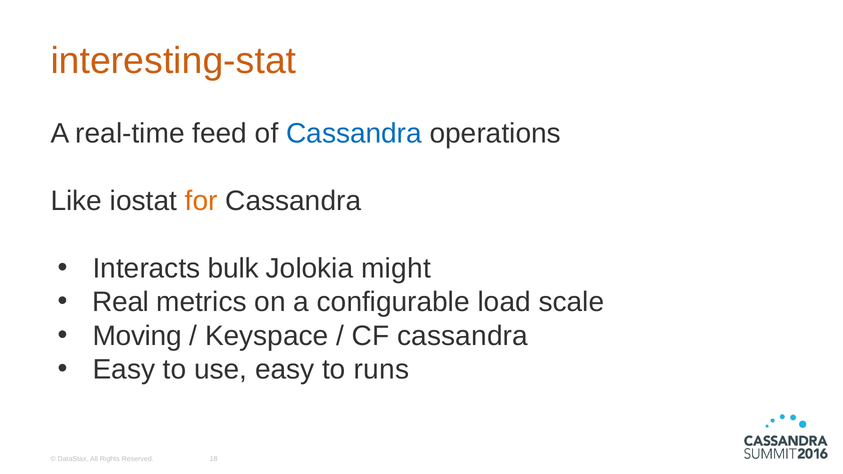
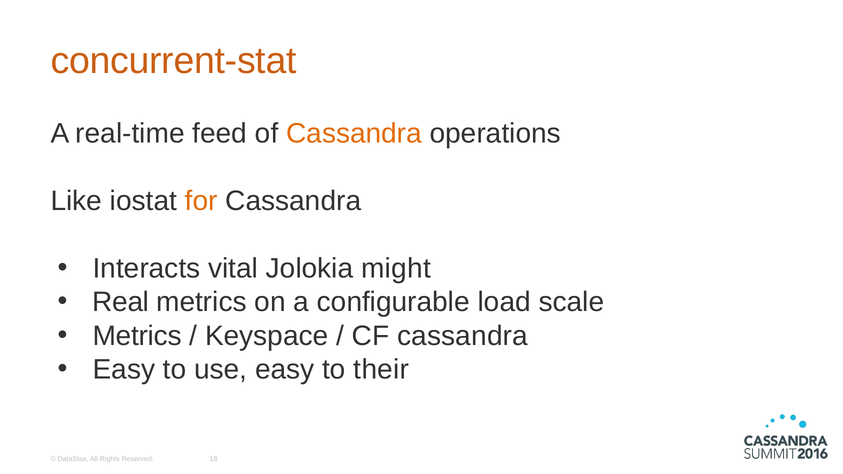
interesting-stat: interesting-stat -> concurrent-stat (174, 61)
Cassandra colour: blue -> orange (354, 134)
bulk: bulk -> vital (233, 269)
Moving: Moving -> Metrics (137, 336)
runs: runs -> their (381, 370)
